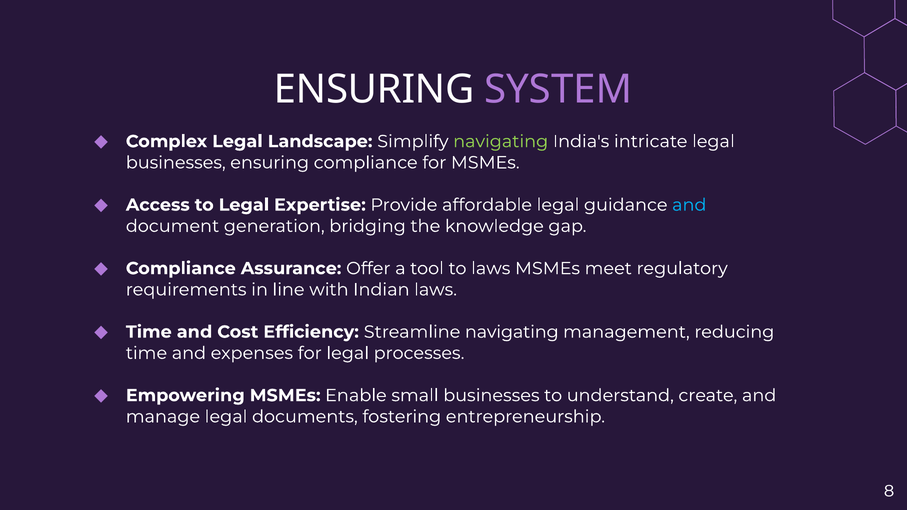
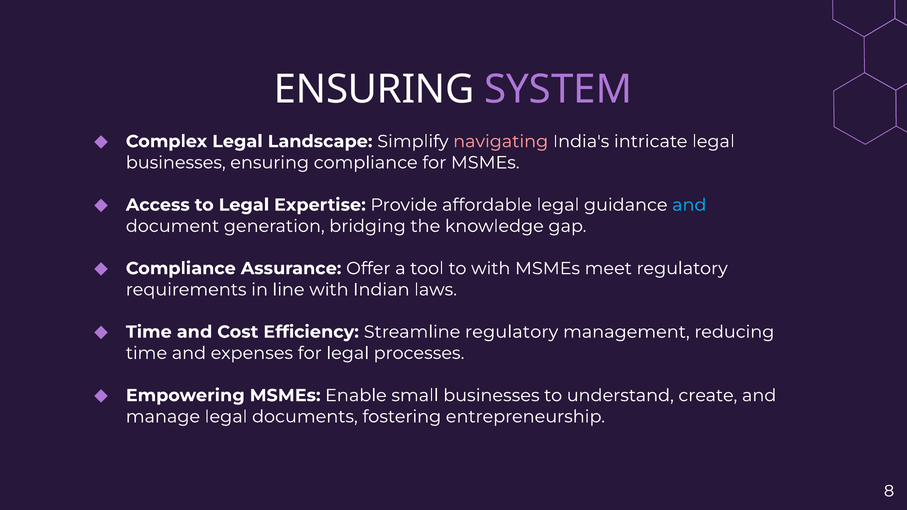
navigating colour: light green -> pink (501, 141)
to laws: laws -> with (491, 269)
Streamline navigating: navigating -> regulatory (512, 332)
